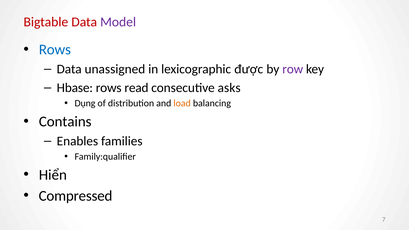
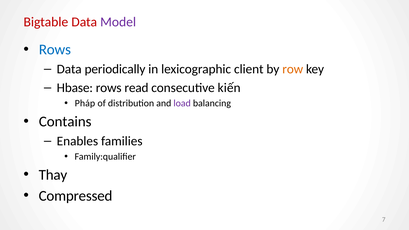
unassigned: unassigned -> periodically (115, 69)
được: được -> client (249, 69)
row colour: purple -> orange (293, 69)
asks: asks -> kiến (229, 88)
Dụng: Dụng -> Pháp (85, 103)
load colour: orange -> purple (182, 103)
Hiển: Hiển -> Thay (53, 175)
